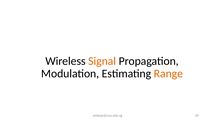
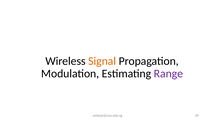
Range colour: orange -> purple (168, 74)
